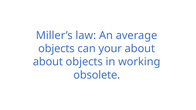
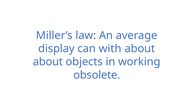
objects: objects -> display (56, 49)
your: your -> with (110, 49)
